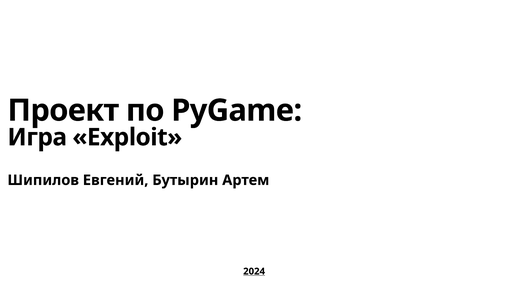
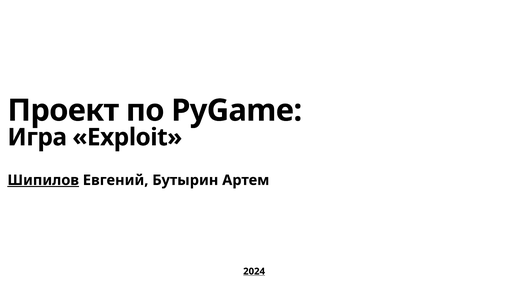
Шипилов underline: none -> present (43, 180)
